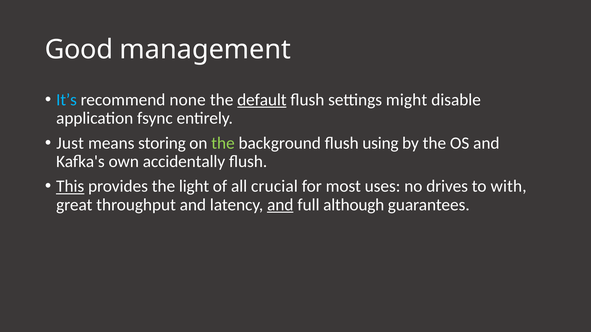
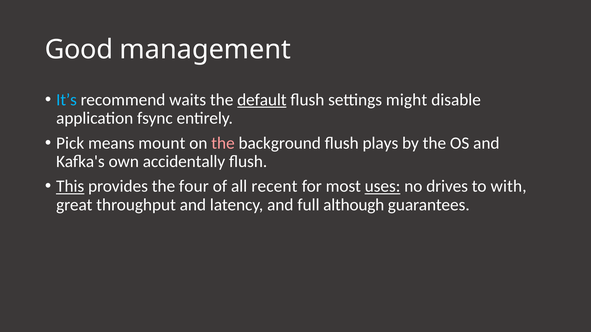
none: none -> waits (188, 100)
Just: Just -> Pick (70, 143)
storing: storing -> mount (162, 143)
the colour: light green -> pink (223, 143)
using: using -> plays (380, 143)
light: light -> four (194, 187)
crucial: crucial -> recent (274, 187)
uses underline: none -> present (383, 187)
and underline: present -> none (280, 205)
